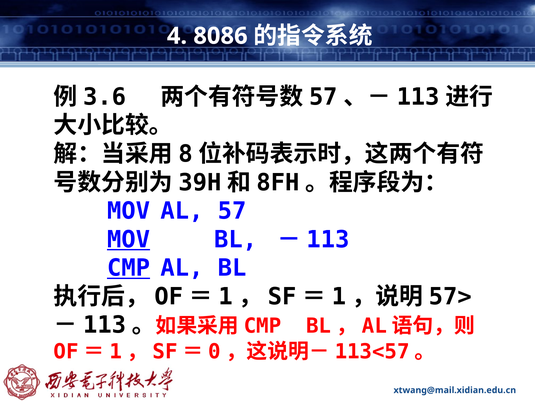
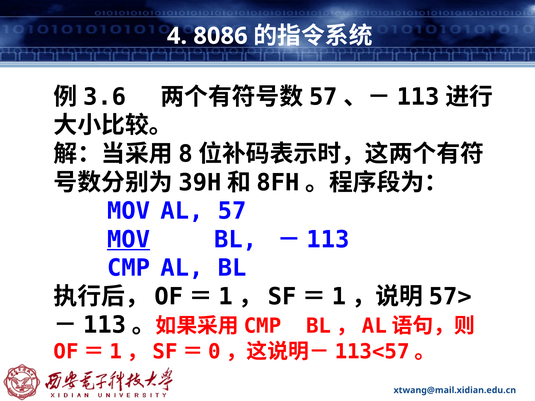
CMP underline: present -> none (129, 268)
